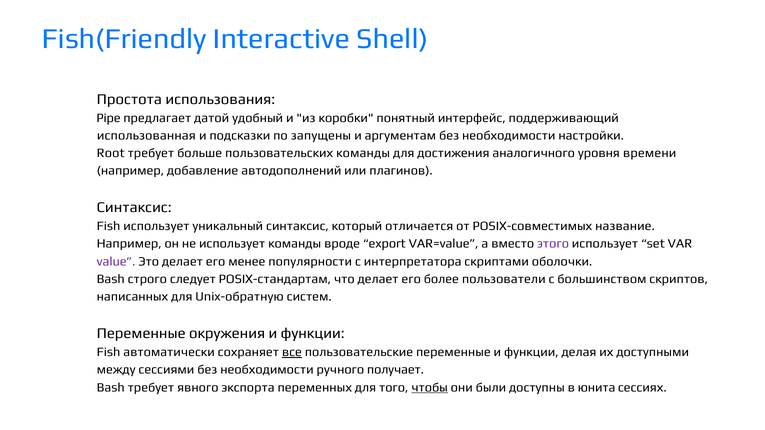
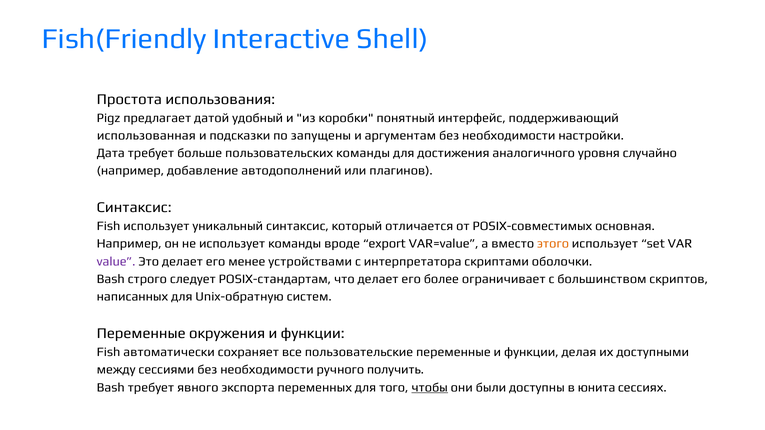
Pipe: Pipe -> Pigz (108, 118)
Root: Root -> Дата (111, 153)
времени: времени -> случайно (650, 153)
название: название -> основная (625, 226)
этого colour: purple -> orange (553, 244)
популярности: популярности -> устройствами (310, 262)
пользователи: пользователи -> ограничивает (504, 279)
все underline: present -> none (292, 352)
получает: получает -> получить (395, 370)
